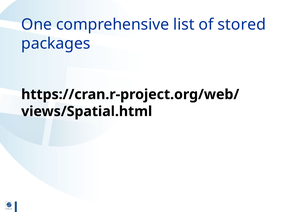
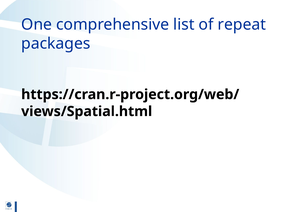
stored: stored -> repeat (242, 25)
